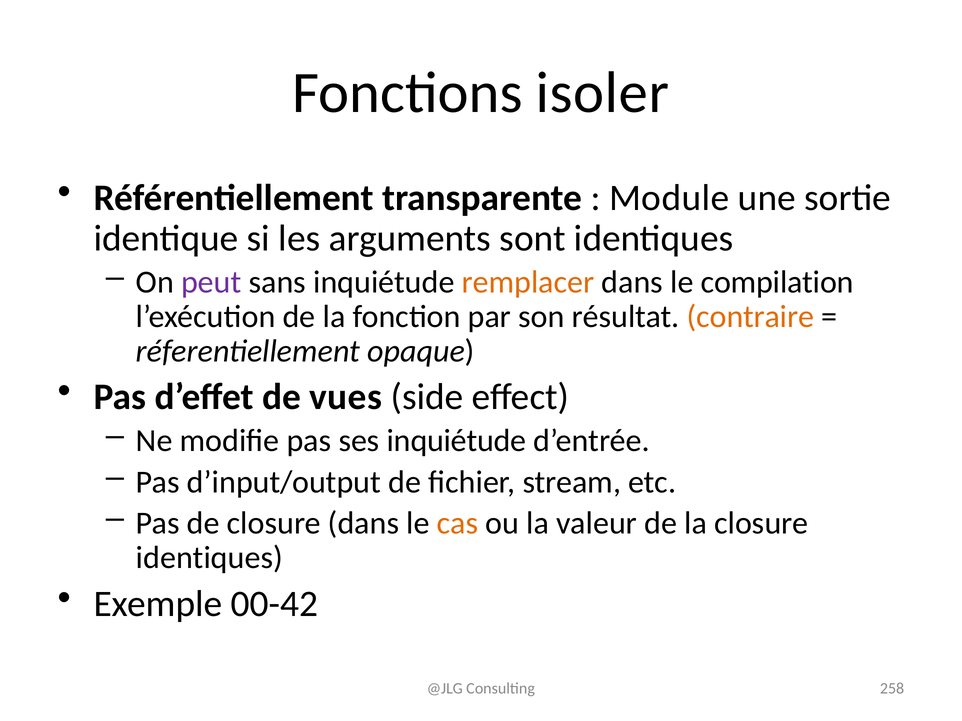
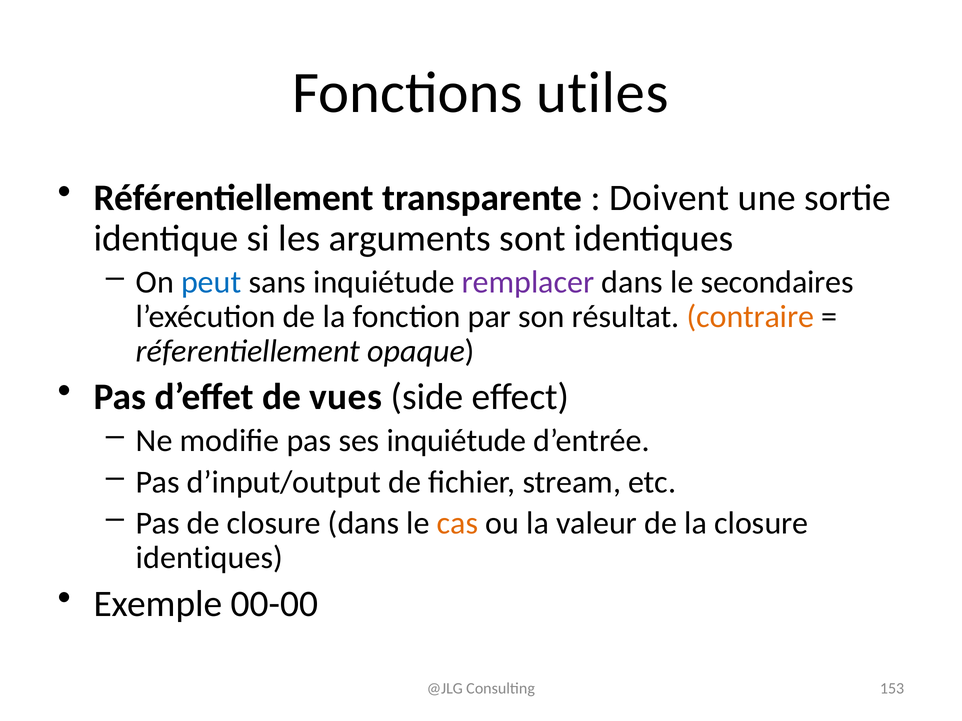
isoler: isoler -> utiles (602, 93)
Module: Module -> Doivent (669, 198)
peut colour: purple -> blue (211, 282)
remplacer colour: orange -> purple (528, 282)
compilation: compilation -> secondaires (777, 282)
00-42: 00-42 -> 00-00 (274, 604)
258: 258 -> 153 (892, 689)
